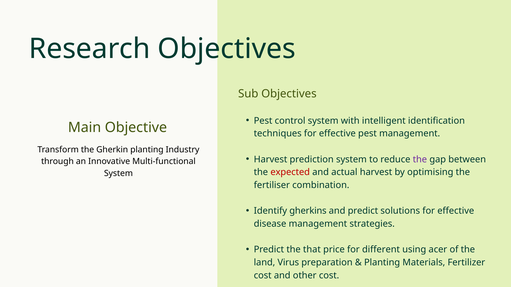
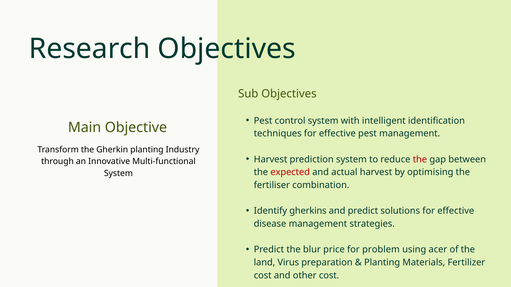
the colour: purple -> red (420, 160)
that: that -> blur (312, 250)
different: different -> problem (381, 250)
